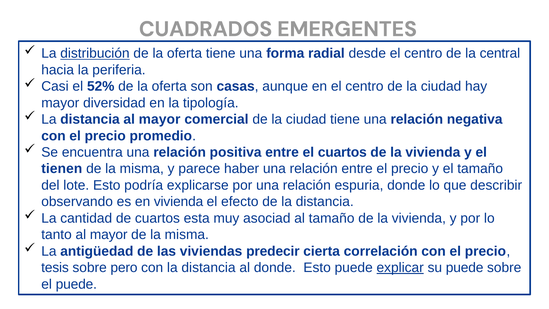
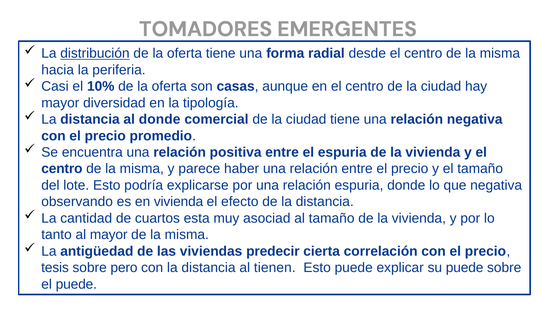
CUADRADOS: CUADRADOS -> TOMADORES (206, 29)
central: central -> misma (500, 53)
52%: 52% -> 10% (101, 86)
distancia al mayor: mayor -> donde (160, 119)
el cuartos: cuartos -> espuria (342, 152)
tienen: tienen -> centro (62, 169)
que describir: describir -> negativa (496, 185)
al donde: donde -> tienen (275, 268)
explicar underline: present -> none (400, 268)
